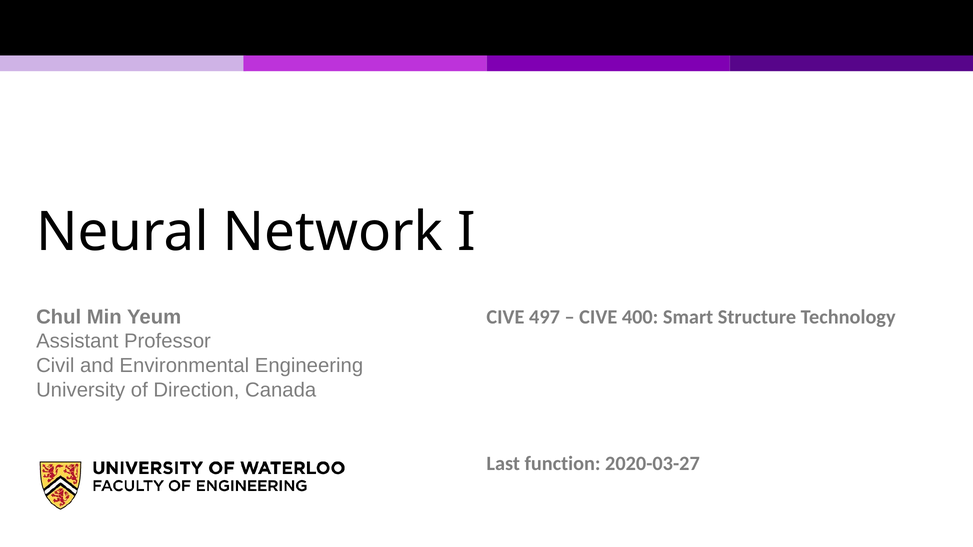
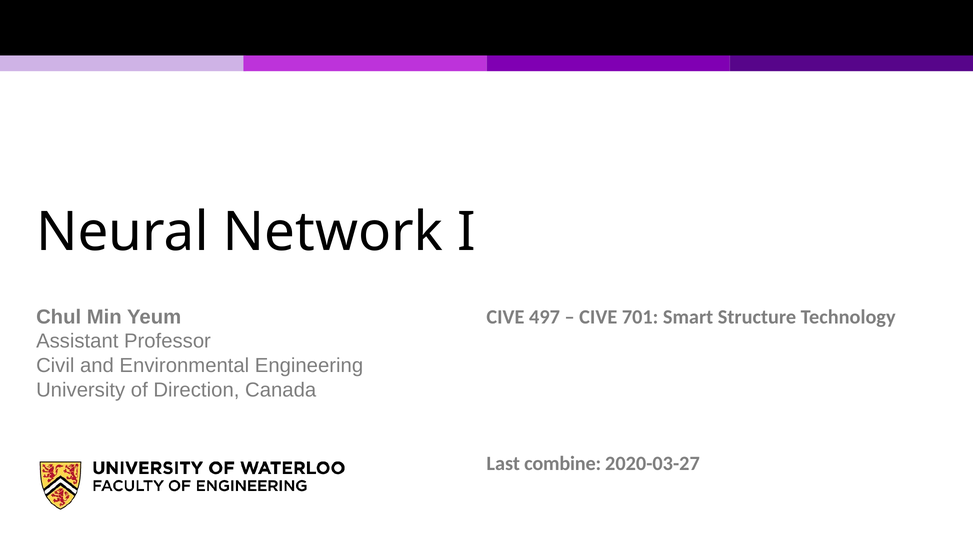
400: 400 -> 701 (640, 317)
function: function -> combine (563, 464)
